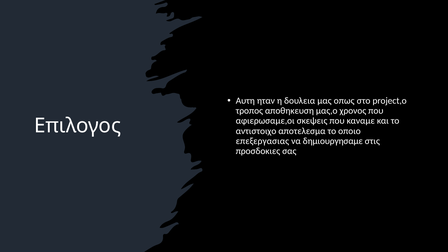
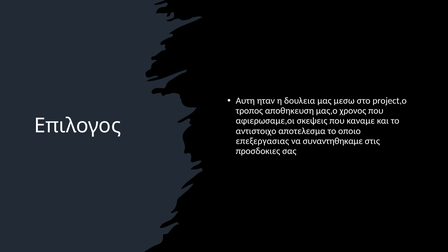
οπως: οπως -> μεσω (344, 101)
δημιουργησαμε: δημιουργησαμε -> συναντηθηκαμε (333, 141)
